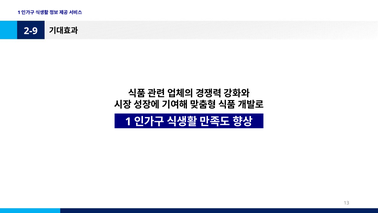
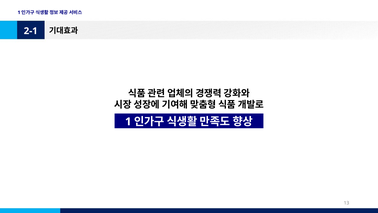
2-9: 2-9 -> 2-1 (31, 31)
